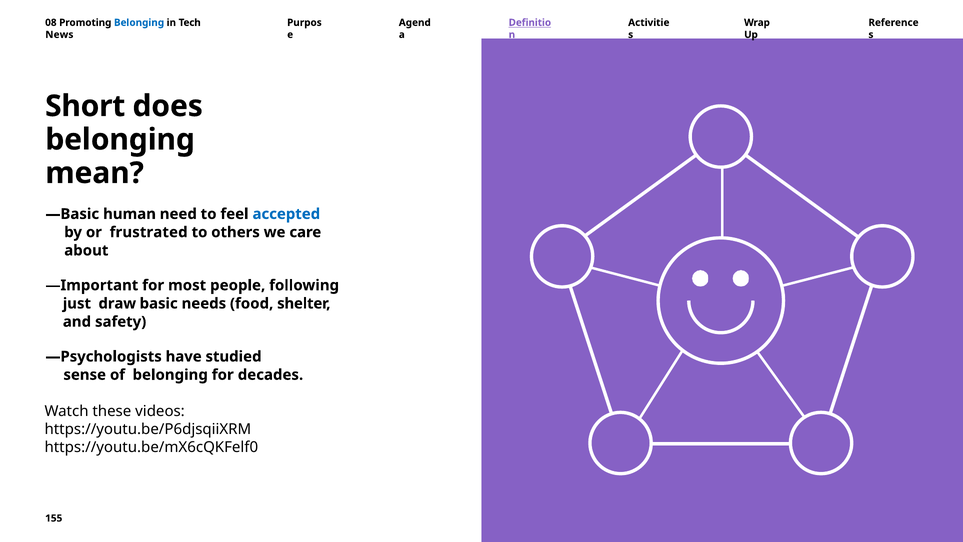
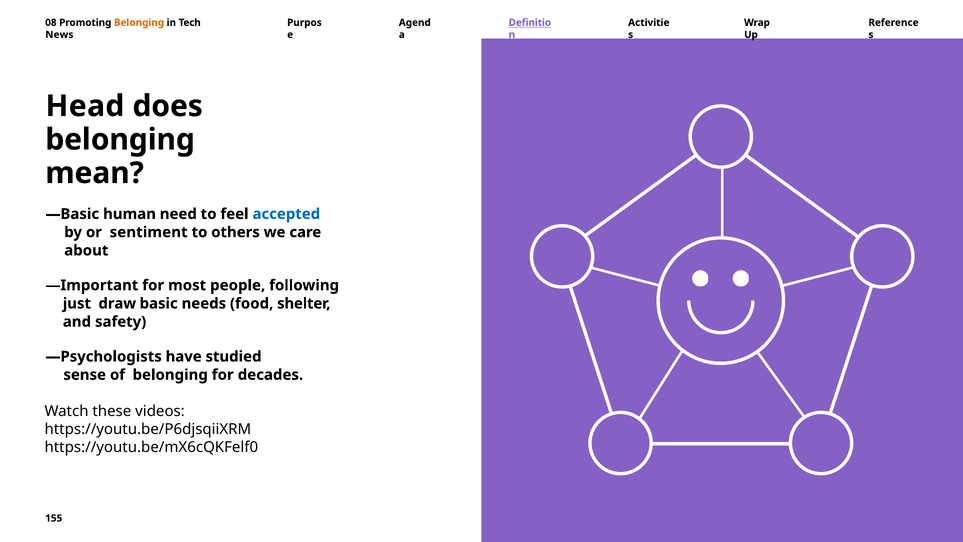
Belonging colour: blue -> orange (139, 23)
Short: Short -> Head (85, 106)
frustrated: frustrated -> sentiment (149, 232)
